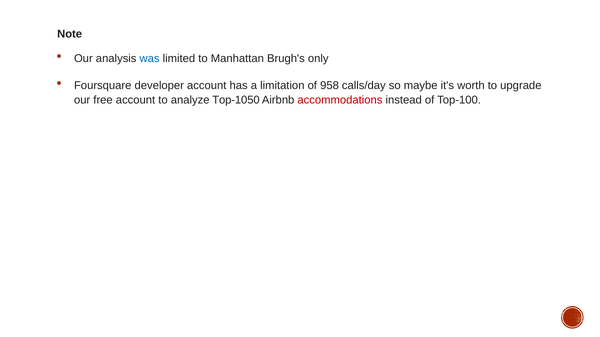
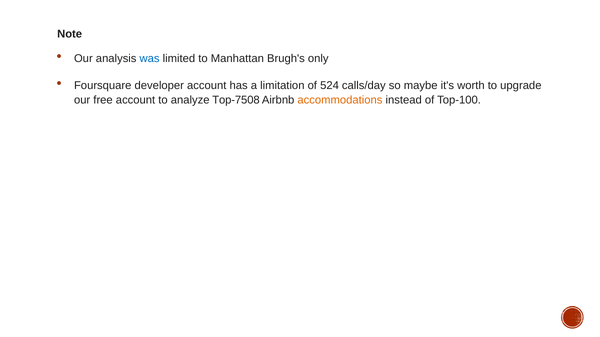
958: 958 -> 524 (330, 86)
Top-1050: Top-1050 -> Top-7508 (236, 100)
accommodations colour: red -> orange (340, 100)
